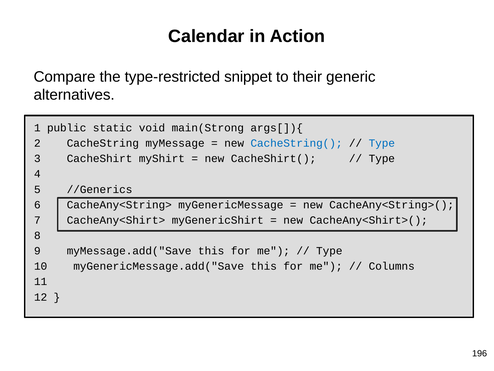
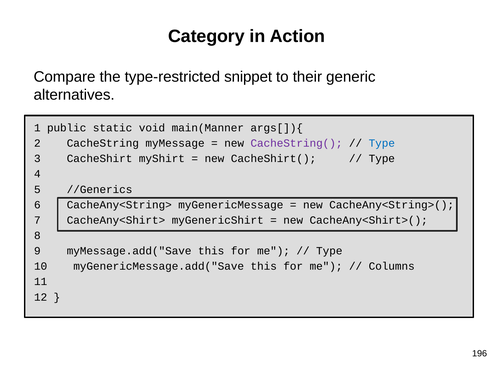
Calendar: Calendar -> Category (206, 36)
main(Strong: main(Strong -> main(Manner (208, 128)
CacheString( colour: blue -> purple (296, 143)
